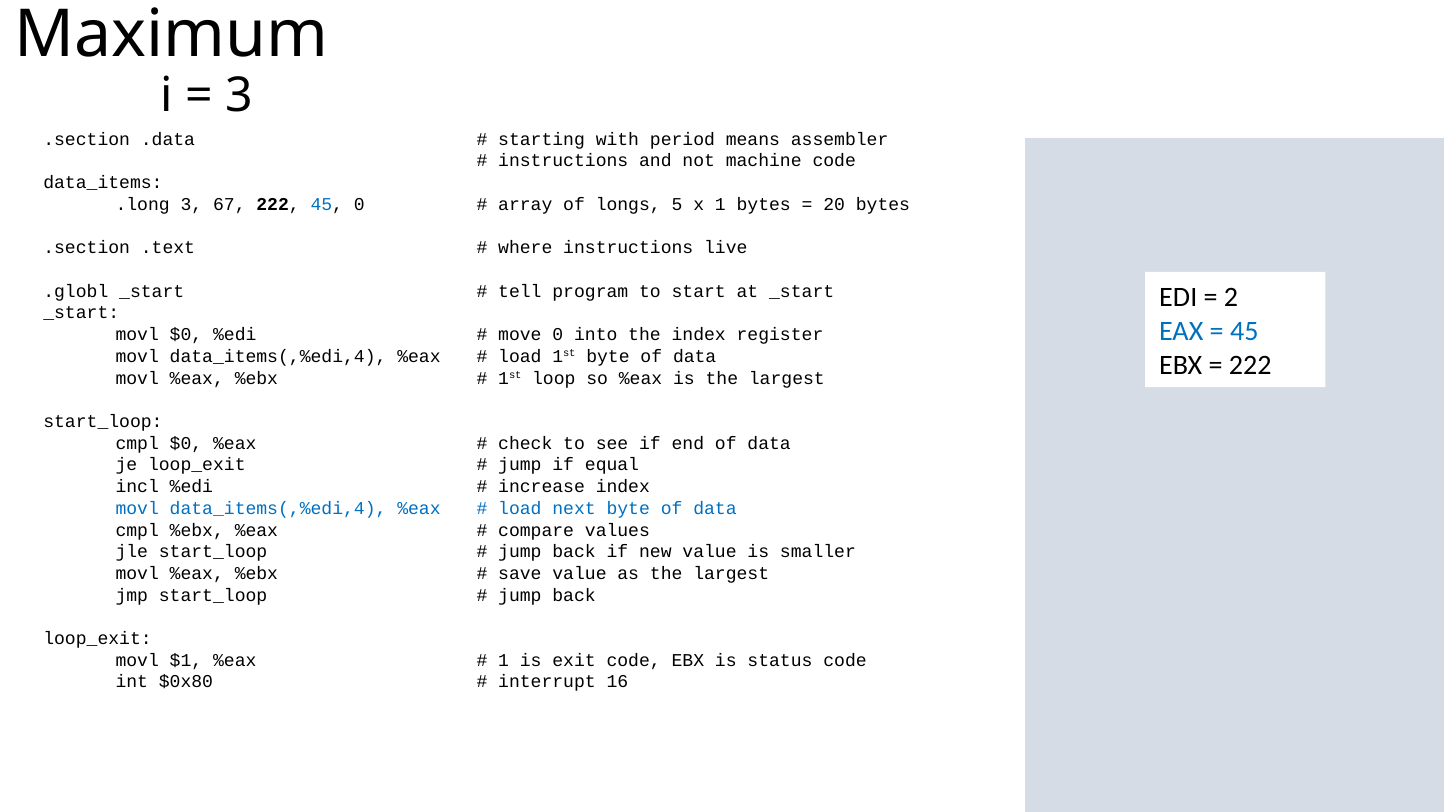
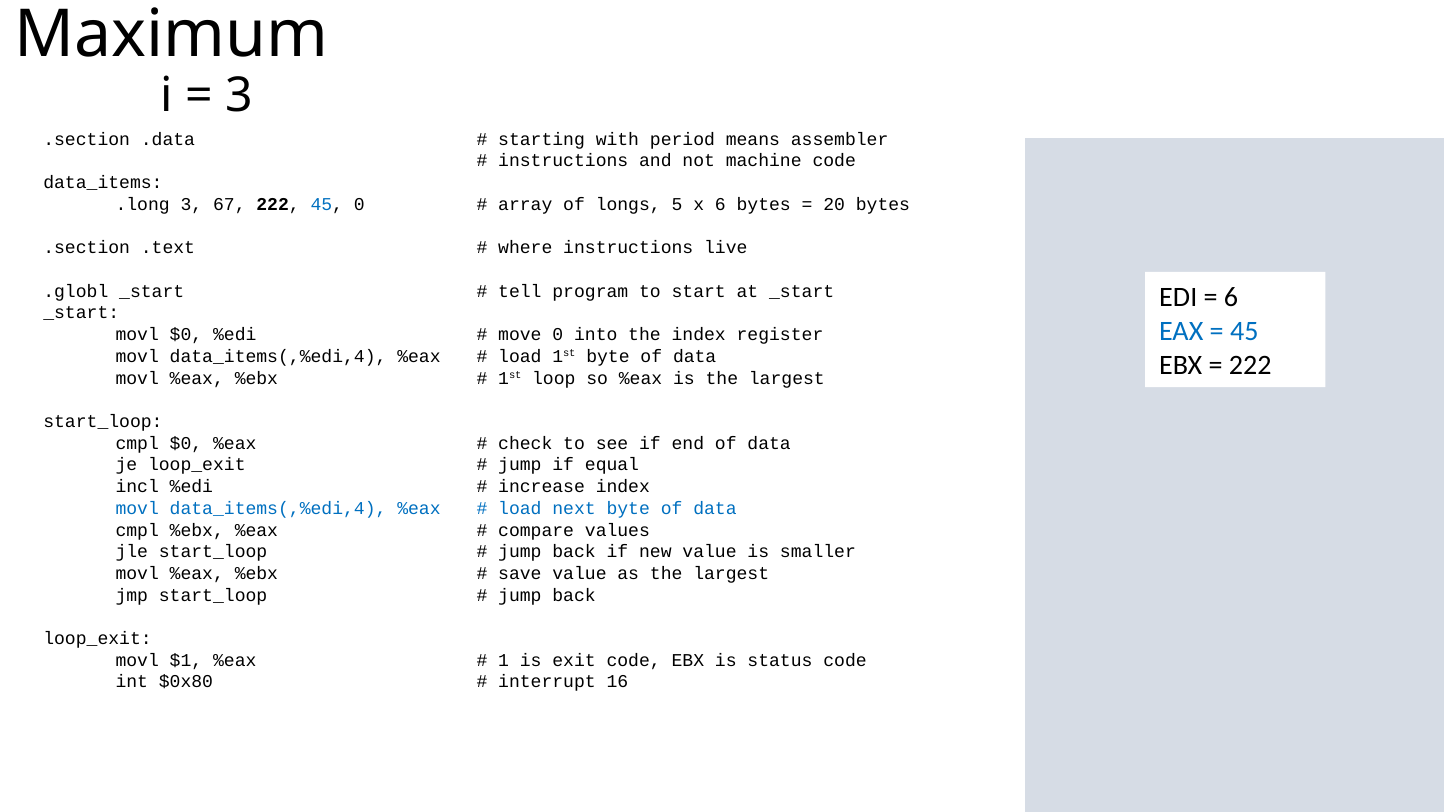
x 1: 1 -> 6 (720, 204)
2: 2 -> 6 (1231, 298)
